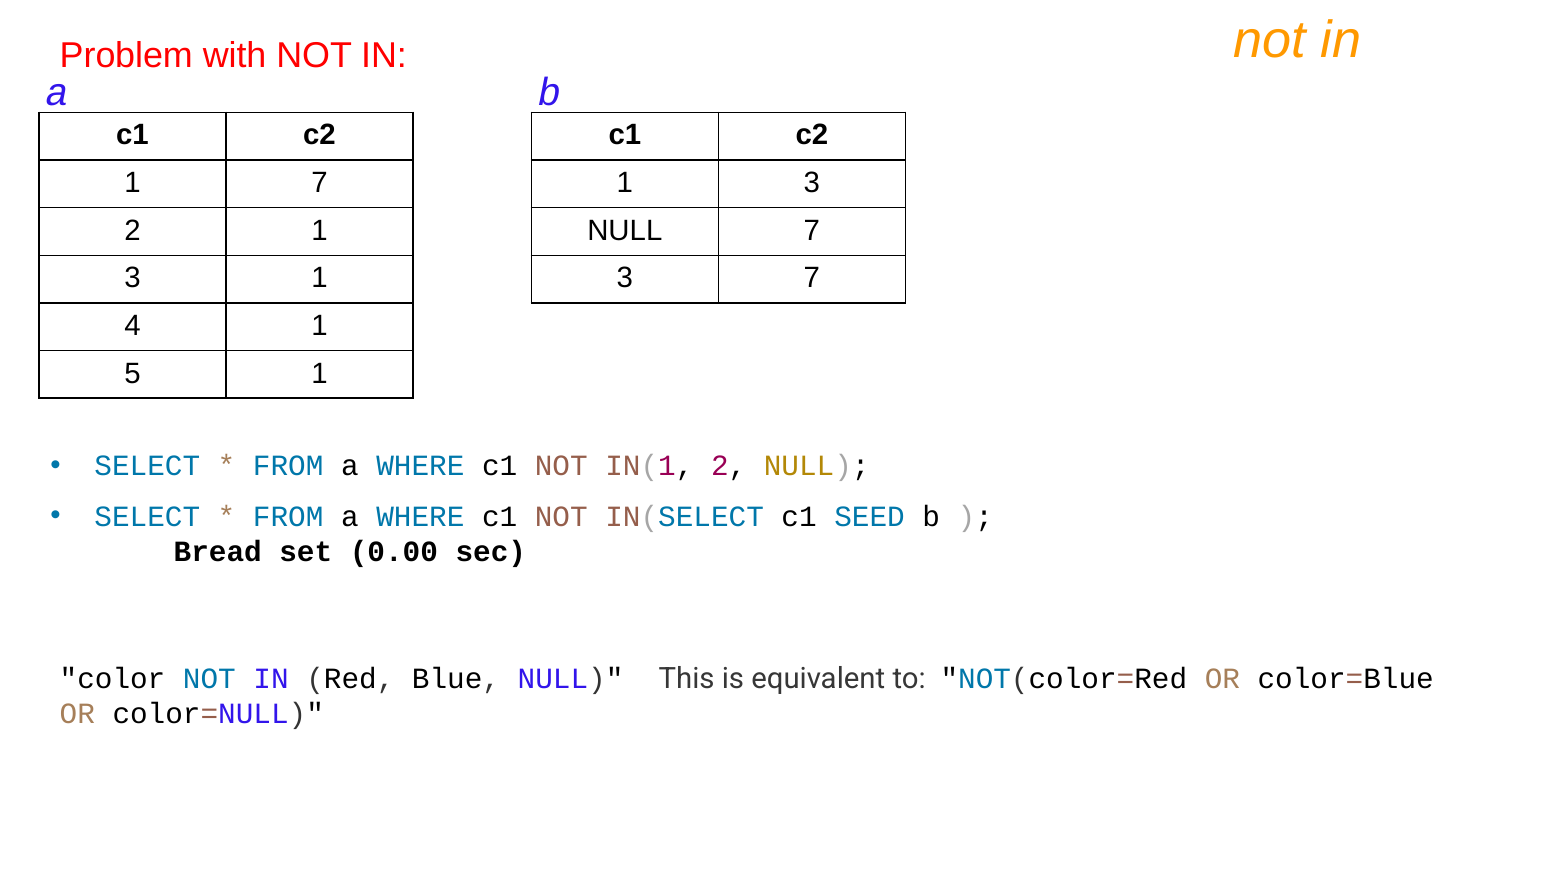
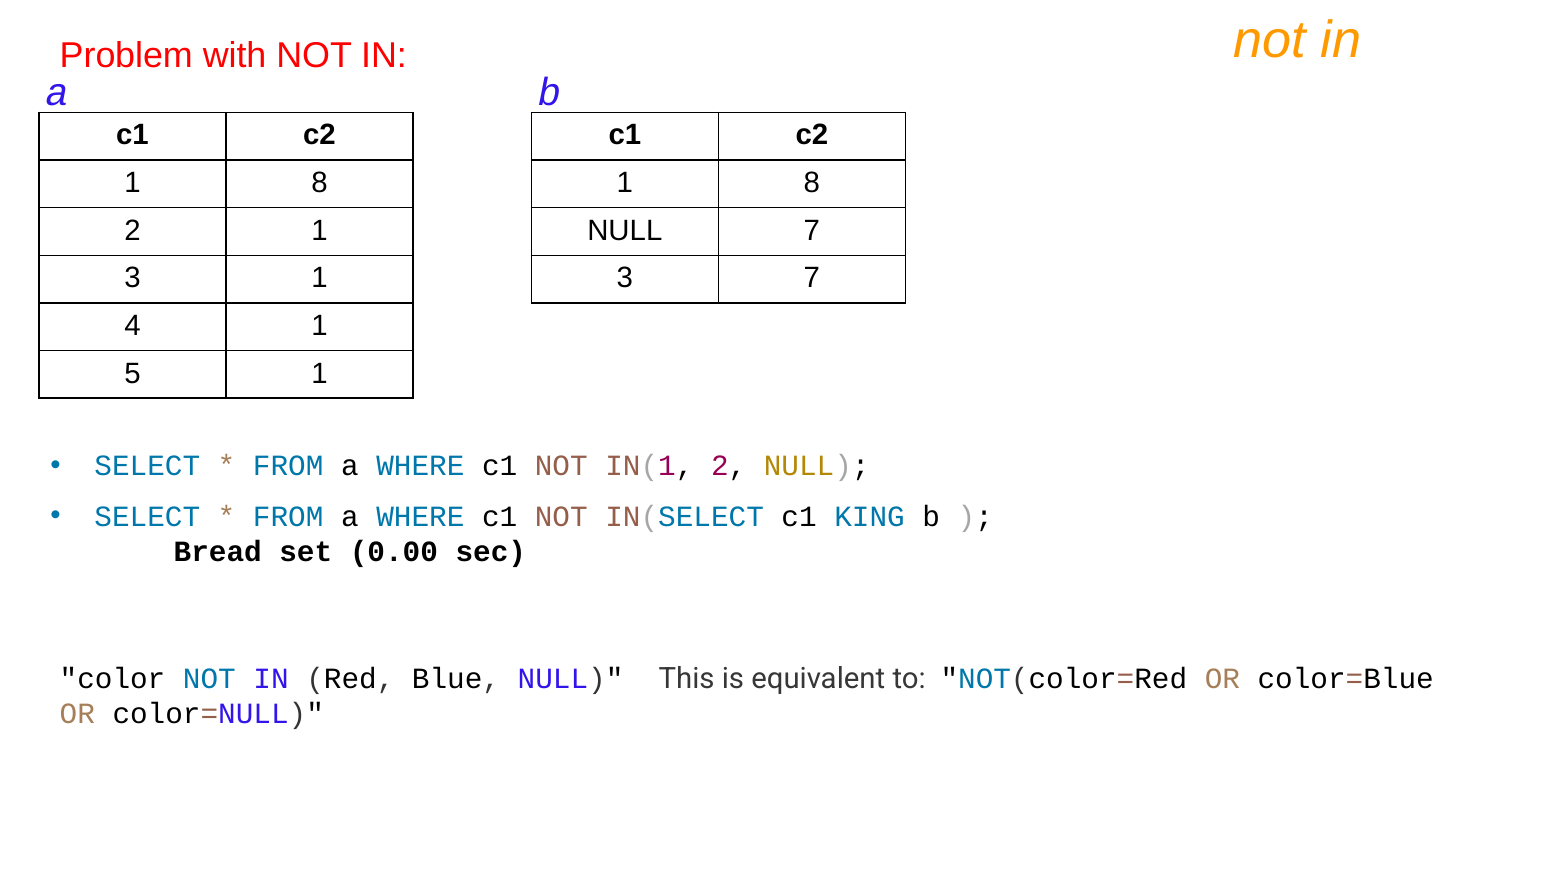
7: 7 -> 8 (320, 183)
3: 3 -> 8 (812, 183)
SEED: SEED -> KING (870, 517)
